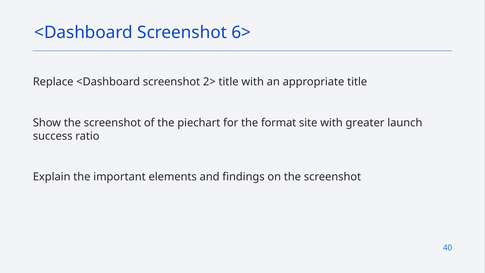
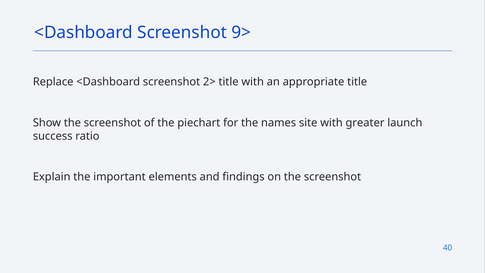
6>: 6> -> 9> (241, 32)
format: format -> names (279, 123)
